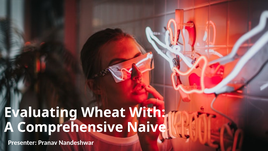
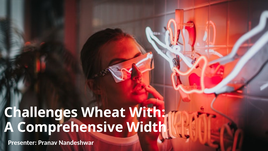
Evaluating: Evaluating -> Challenges (41, 112)
Naive: Naive -> Width (147, 127)
